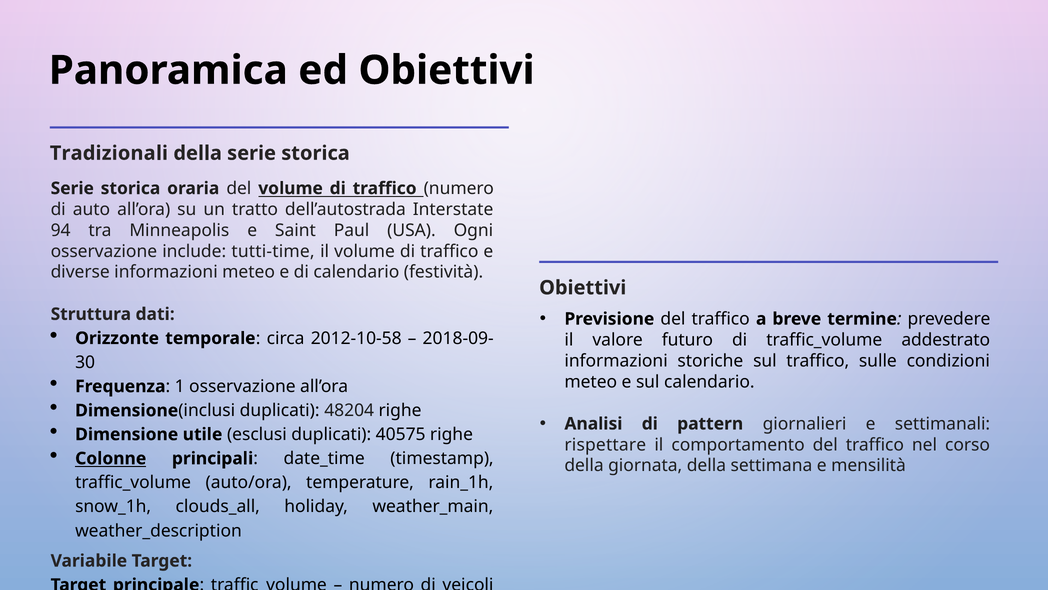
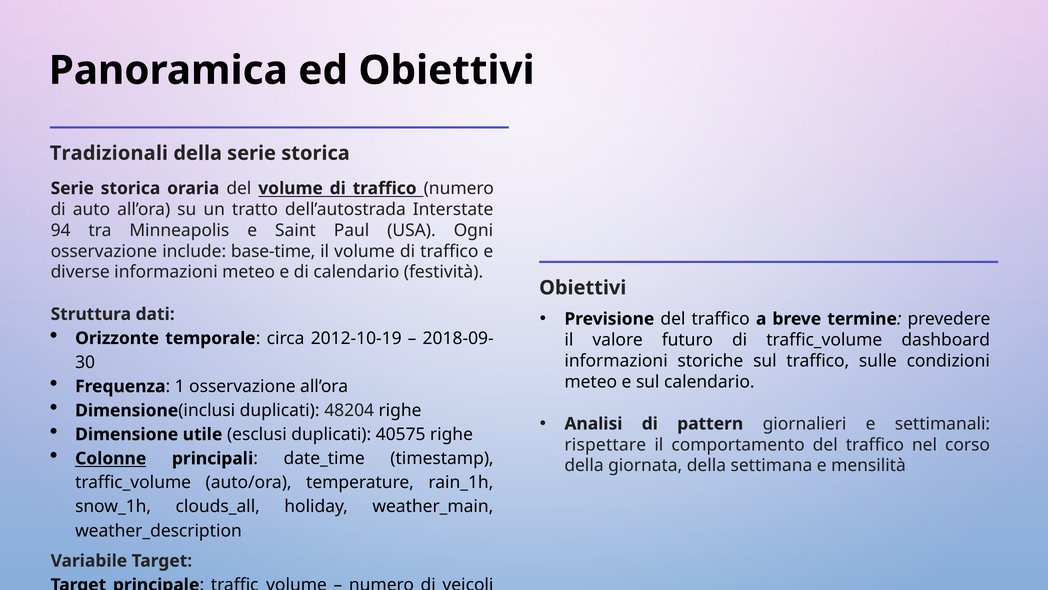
tutti-time: tutti-time -> base-time (273, 251)
2012-10-58: 2012-10-58 -> 2012-10-19 (356, 338)
addestrato: addestrato -> dashboard (946, 340)
